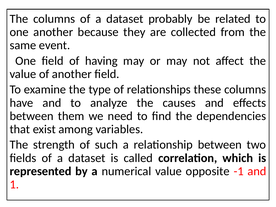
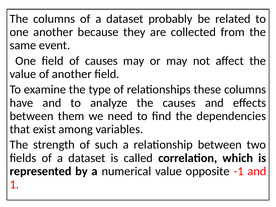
of having: having -> causes (101, 61)
